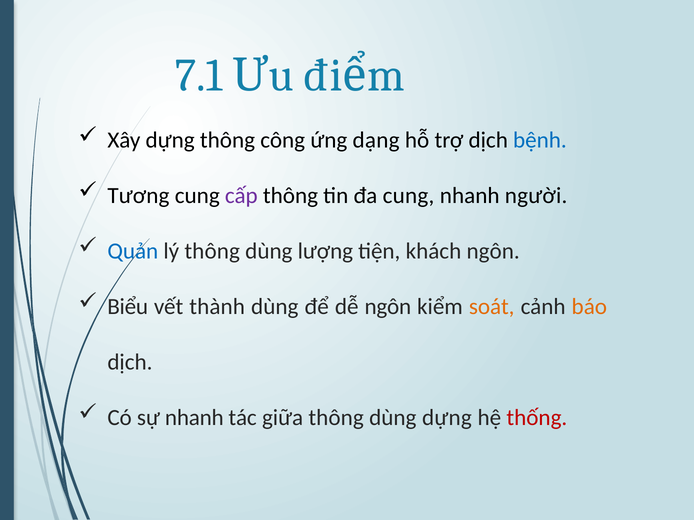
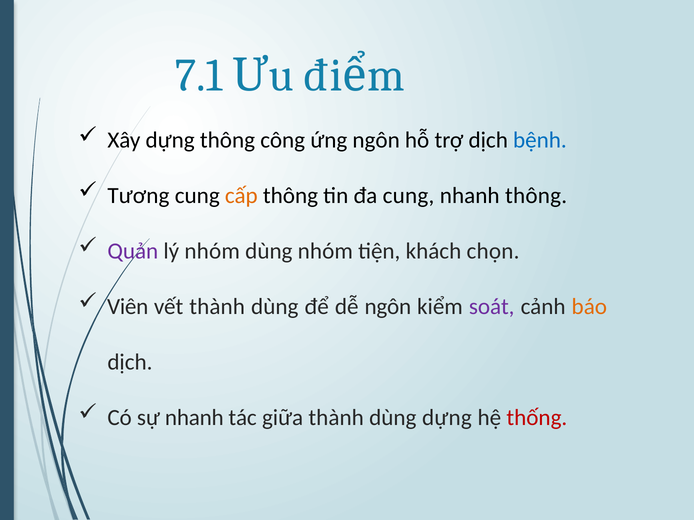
ứng dạng: dạng -> ngôn (376, 140)
cấp colour: purple -> orange (241, 196)
nhanh người: người -> thông (536, 196)
Quản colour: blue -> purple (133, 251)
lý thông: thông -> nhóm (212, 251)
dùng lượng: lượng -> nhóm (325, 251)
khách ngôn: ngôn -> chọn (493, 251)
Biểu: Biểu -> Viên (128, 307)
soát colour: orange -> purple (492, 307)
giữa thông: thông -> thành (336, 418)
